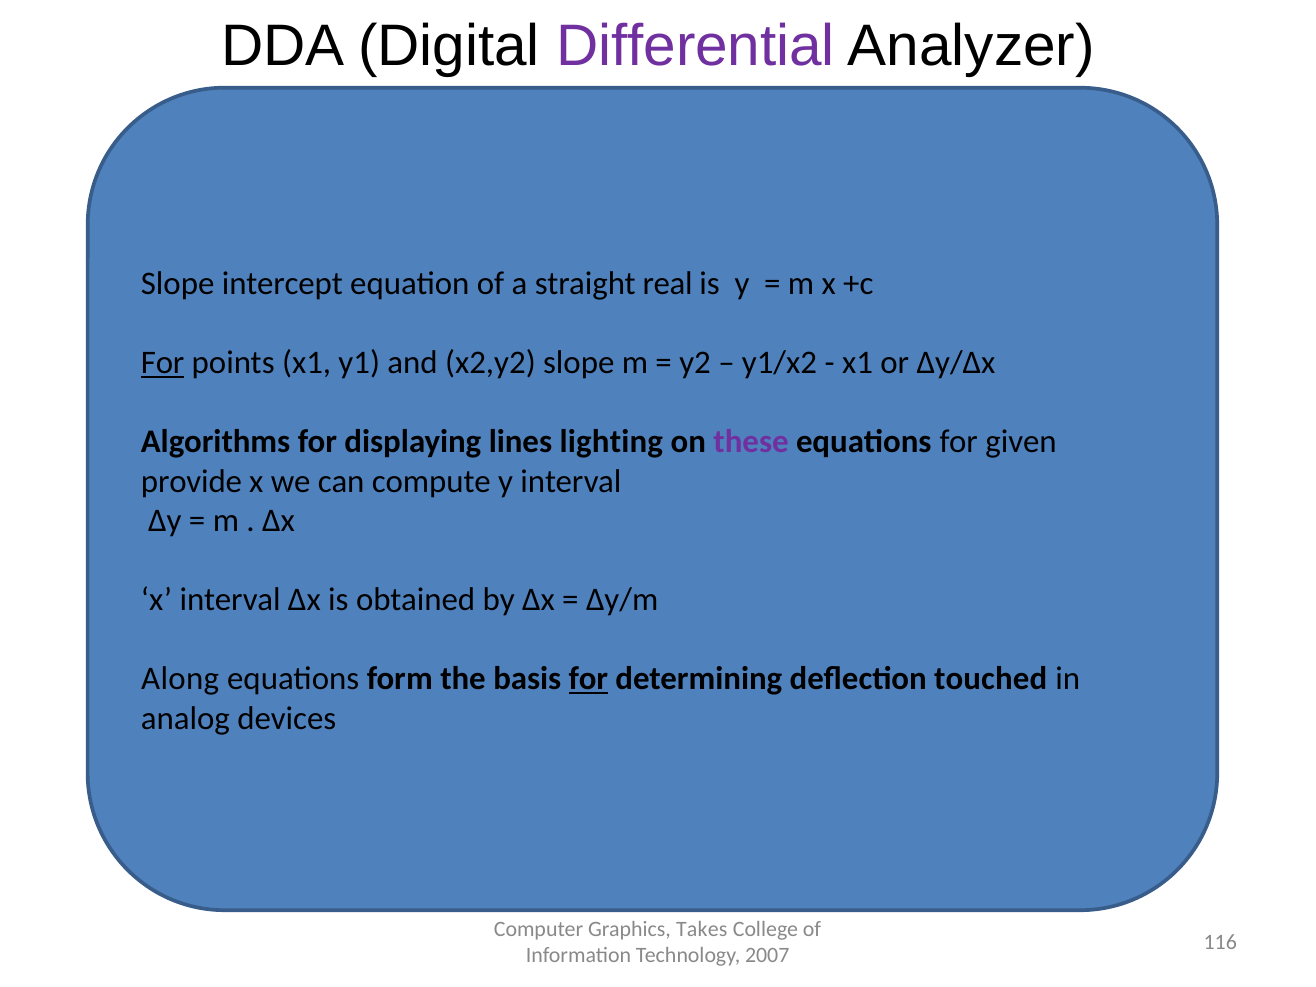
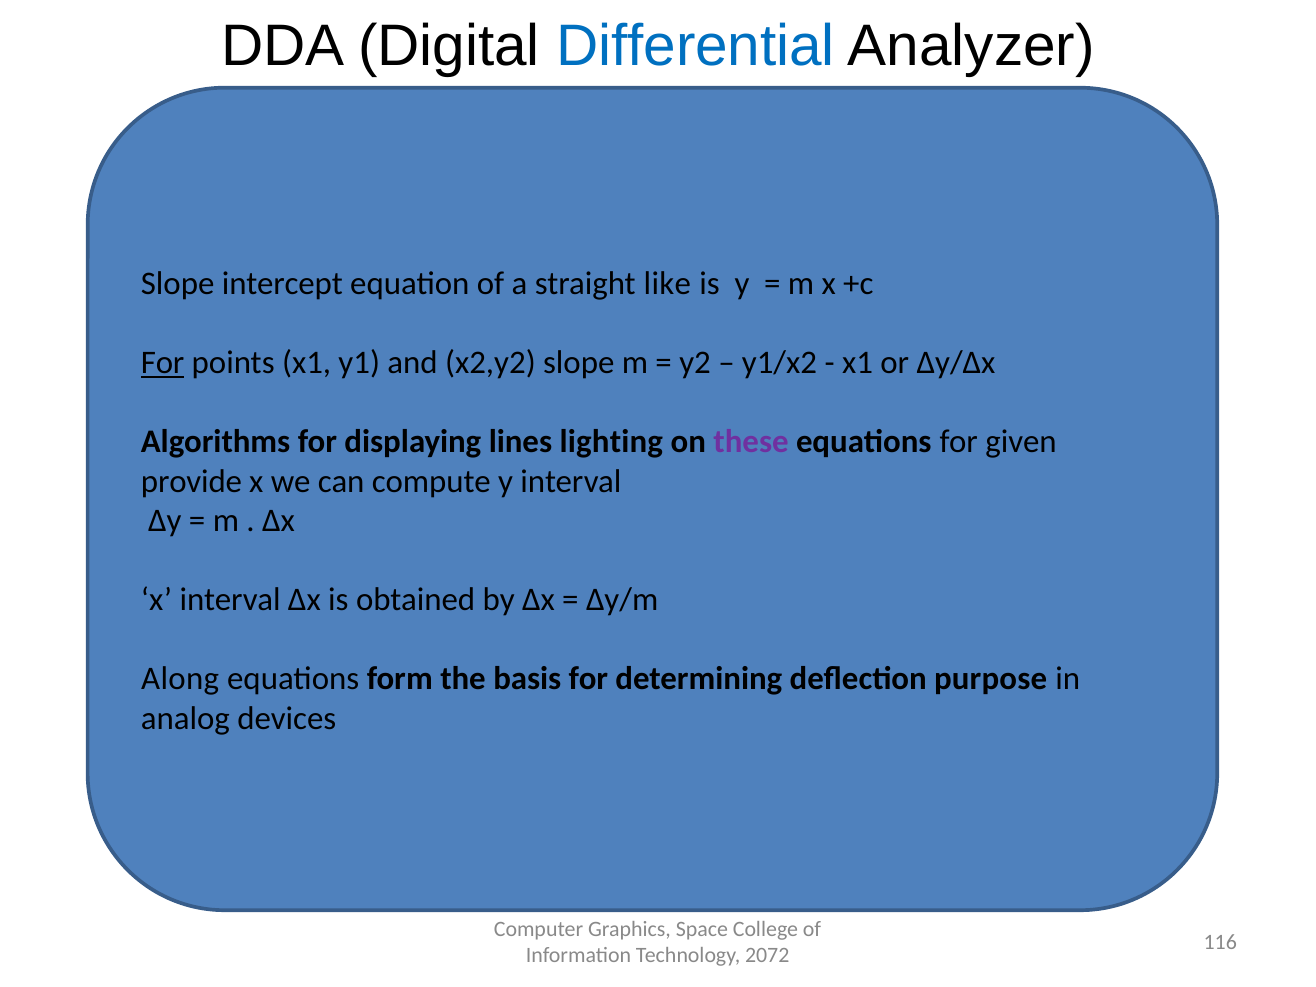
Differential colour: purple -> blue (696, 46)
real: real -> like (667, 284)
for underline: present -> none (588, 679)
touched: touched -> purpose (991, 679)
Takes: Takes -> Space (702, 929)
2007: 2007 -> 2072 (767, 956)
